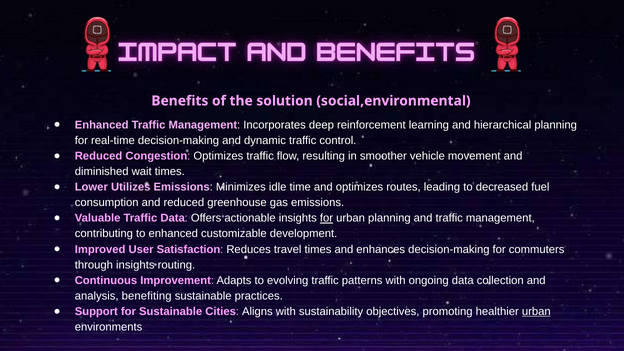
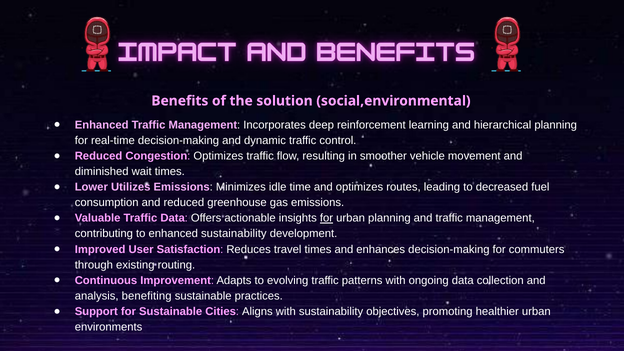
enhanced customizable: customizable -> sustainability (234, 234)
through insights: insights -> existing (135, 265)
urban underline: present -> none (536, 311)
